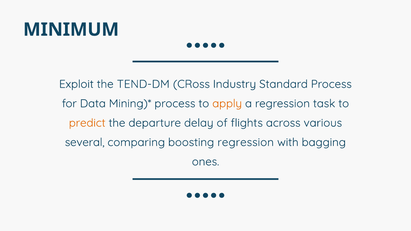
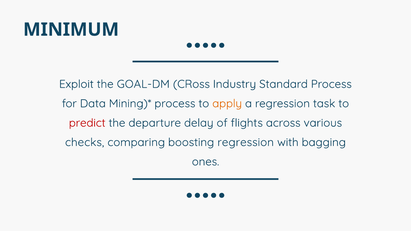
TEND-DM: TEND-DM -> GOAL-DM (143, 84)
predict colour: orange -> red (87, 123)
several: several -> checks (85, 142)
